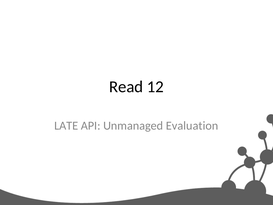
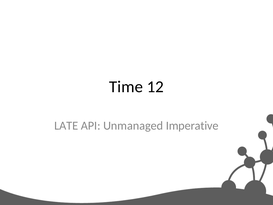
Read: Read -> Time (126, 87)
Evaluation: Evaluation -> Imperative (192, 126)
